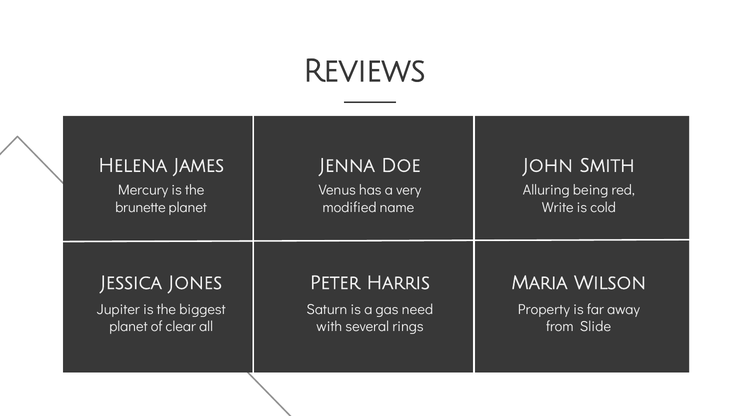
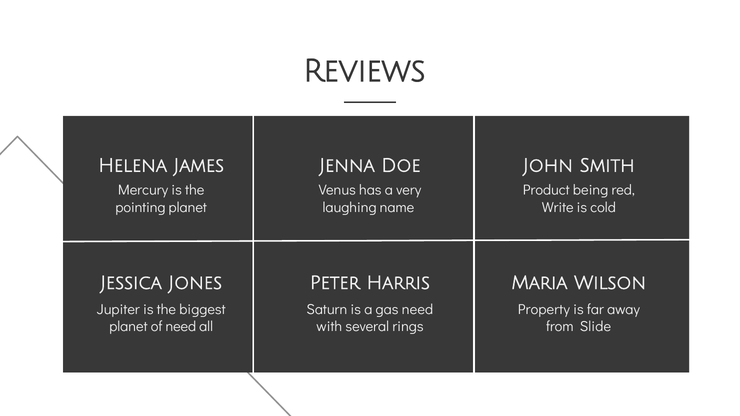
Alluring: Alluring -> Product (546, 190)
brunette: brunette -> pointing (141, 208)
modified: modified -> laughing (350, 208)
of clear: clear -> need (181, 327)
